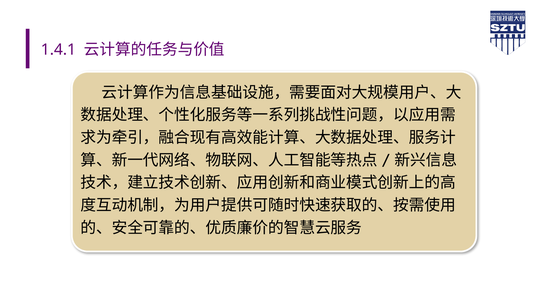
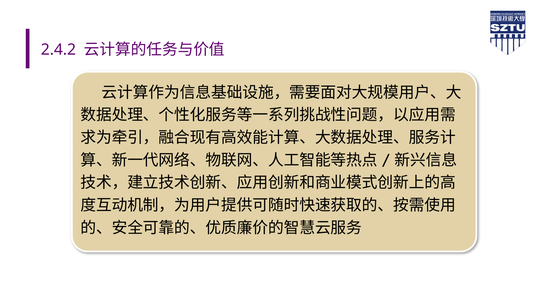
1.4.1: 1.4.1 -> 2.4.2 (58, 50)
